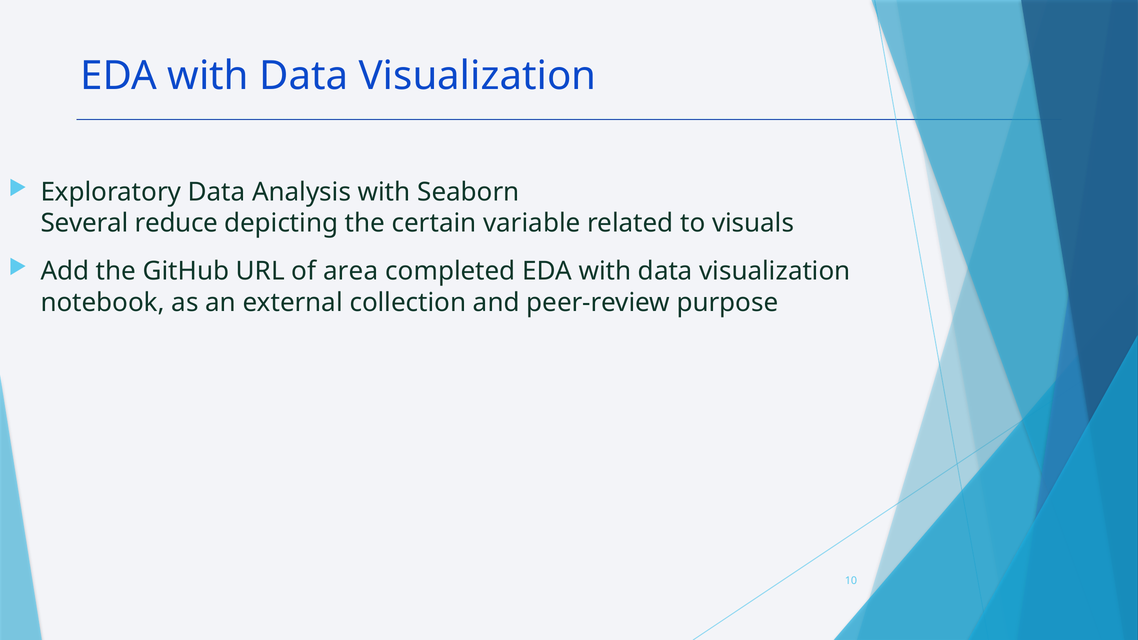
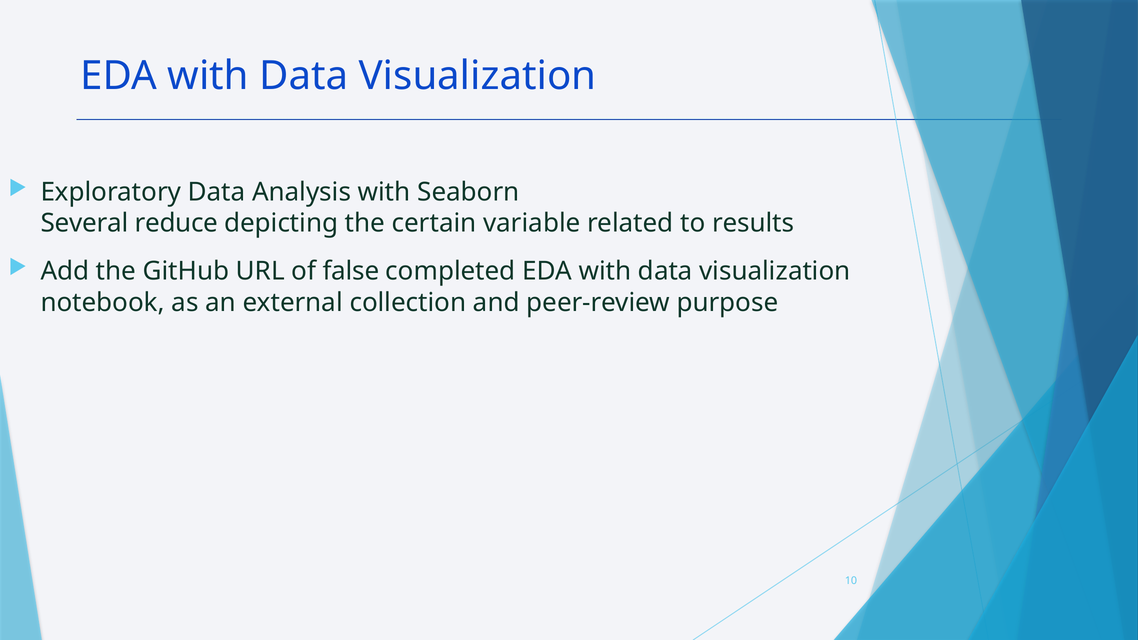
visuals: visuals -> results (753, 223)
area: area -> false (351, 271)
